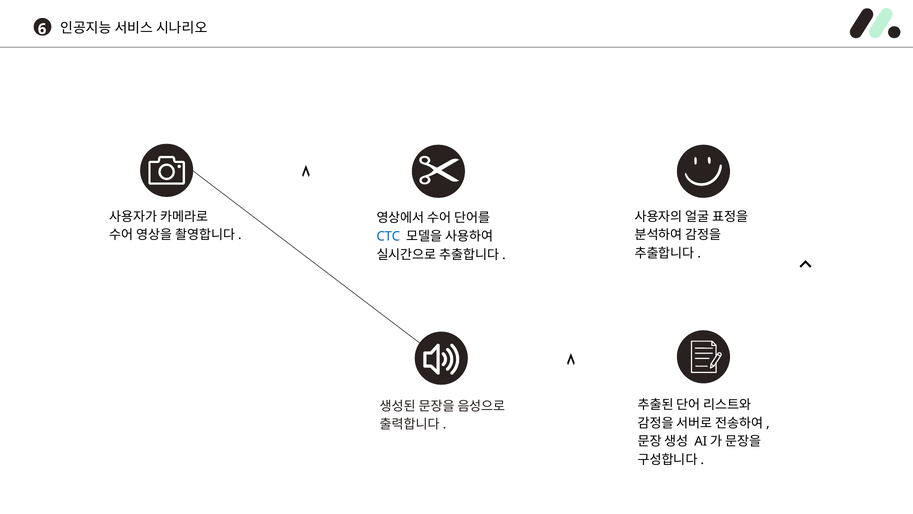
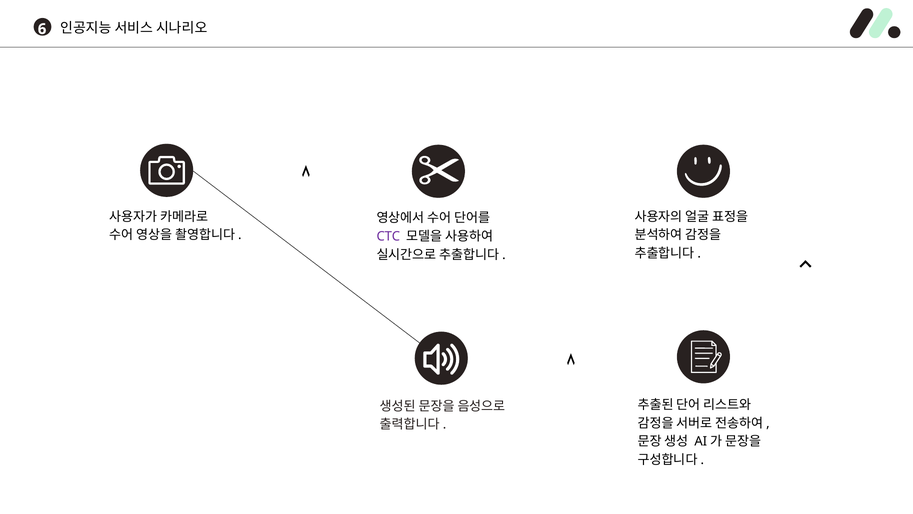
CTC colour: blue -> purple (388, 236)
